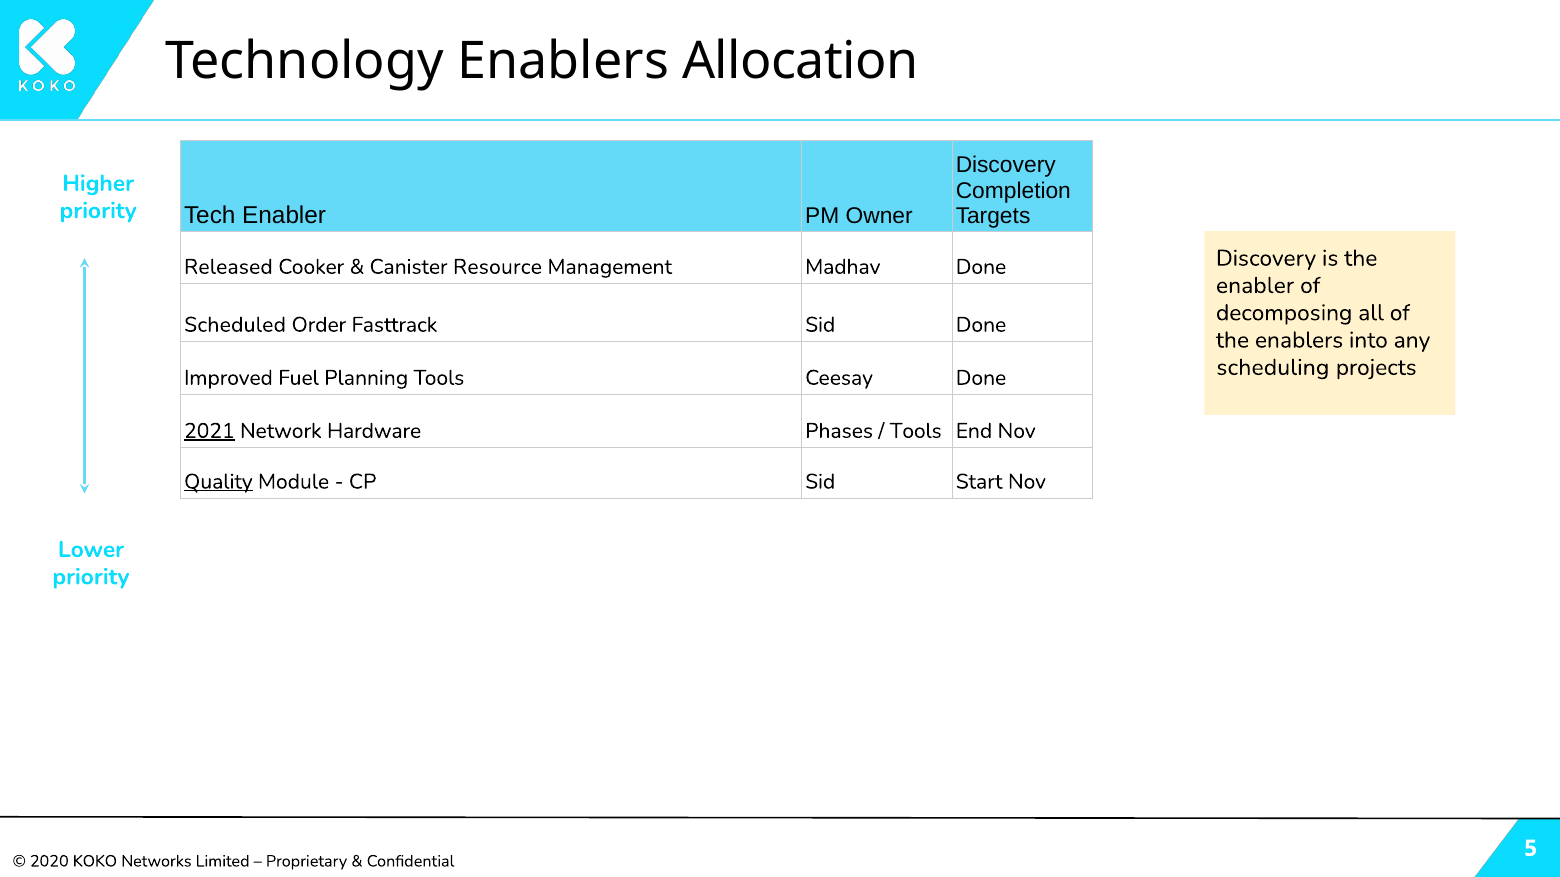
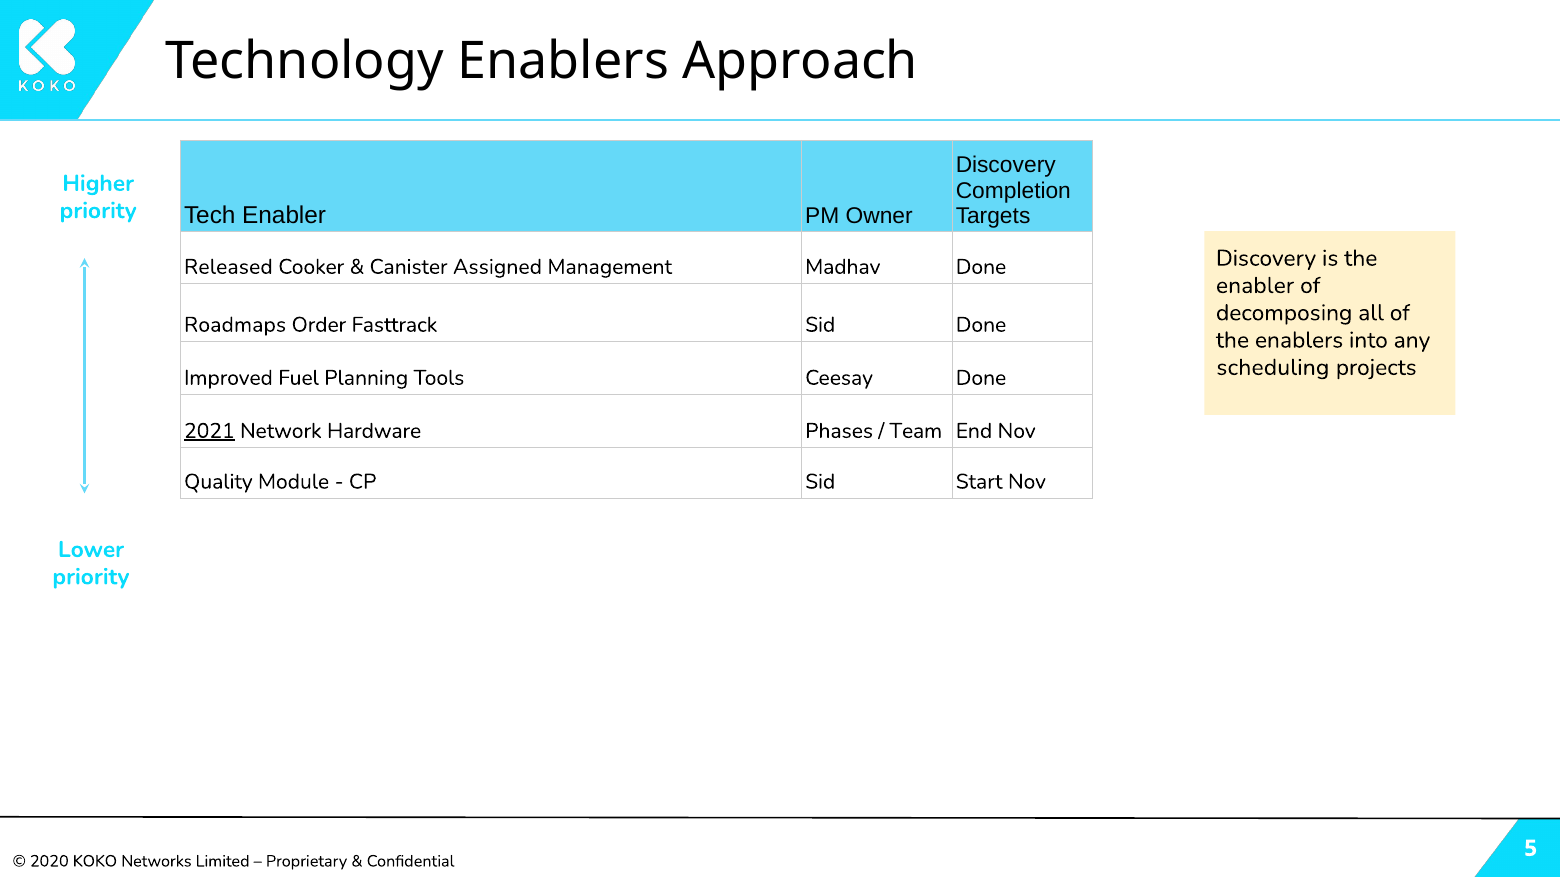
Allocation: Allocation -> Approach (800, 62)
Resource: Resource -> Assigned (498, 267)
Scheduled: Scheduled -> Roadmaps (235, 325)
Tools: Tools -> Team (916, 431)
Quality underline: present -> none (218, 482)
